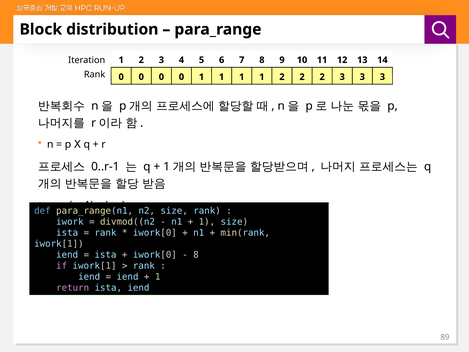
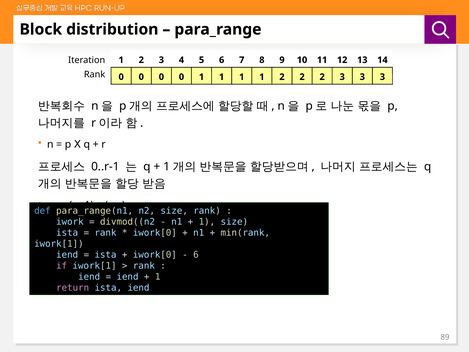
8: 8 -> 6 (196, 255)
